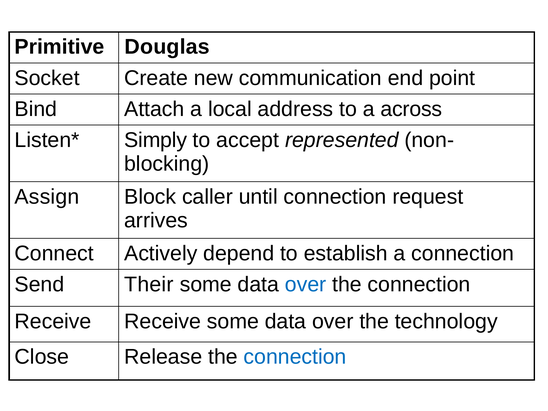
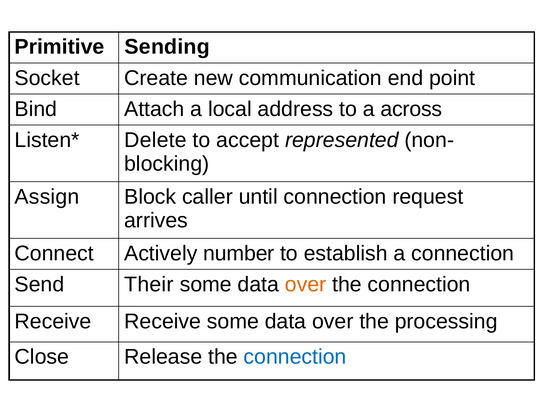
Douglas: Douglas -> Sending (167, 47)
Simply: Simply -> Delete (155, 140)
depend: depend -> number (239, 253)
over colour: blue -> orange (306, 284)
technology: technology -> processing (446, 321)
